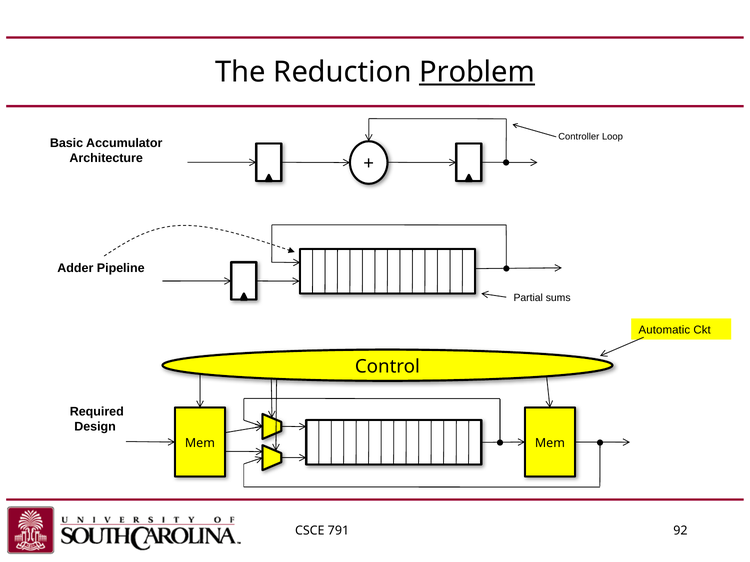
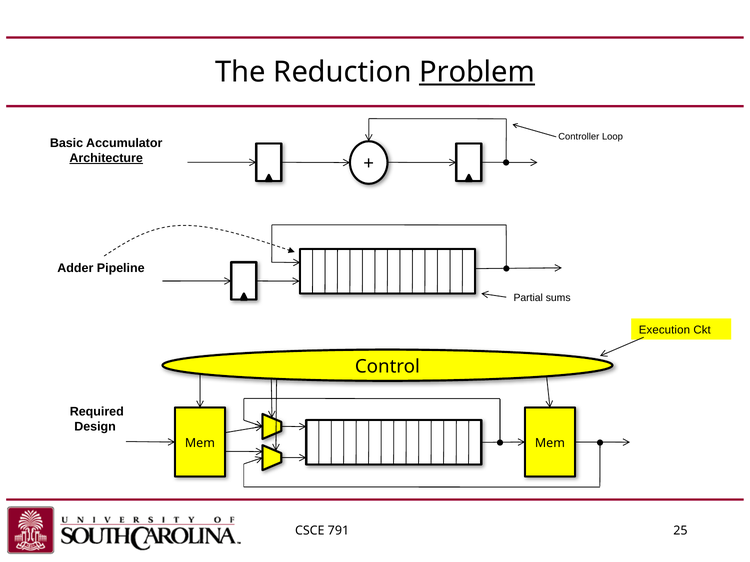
Architecture underline: none -> present (106, 158)
Automatic: Automatic -> Execution (664, 330)
92: 92 -> 25 (680, 531)
